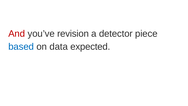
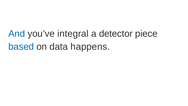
And colour: red -> blue (17, 34)
revision: revision -> integral (73, 34)
expected: expected -> happens (90, 47)
